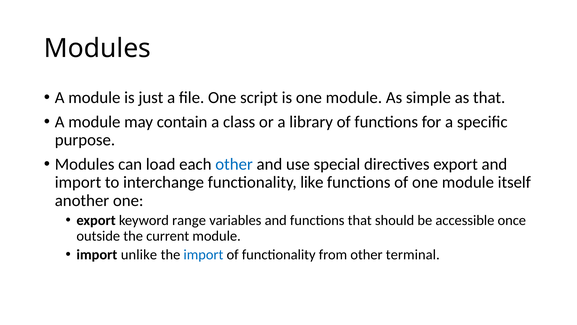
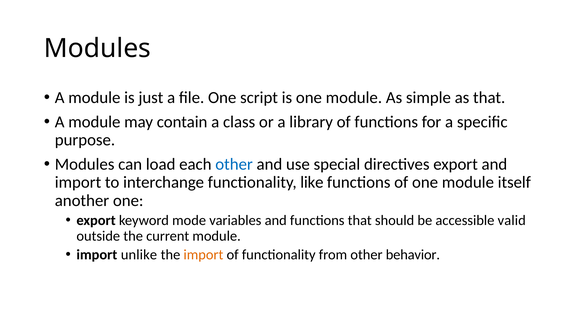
range: range -> mode (189, 220)
once: once -> valid (512, 220)
import colour: blue -> orange (203, 254)
terminal: terminal -> behavior (413, 254)
